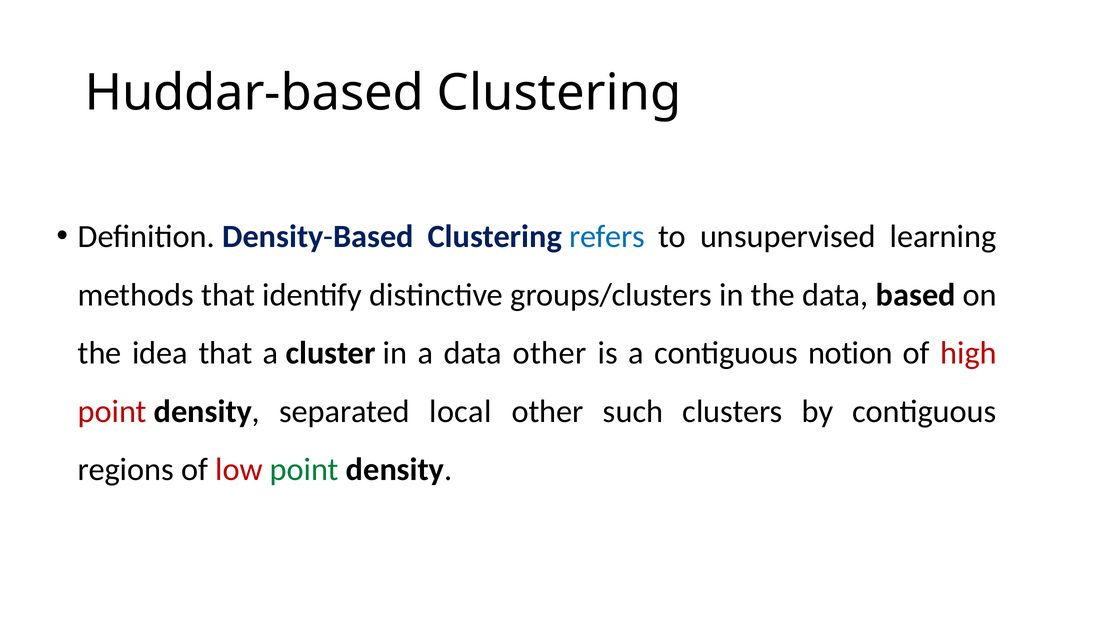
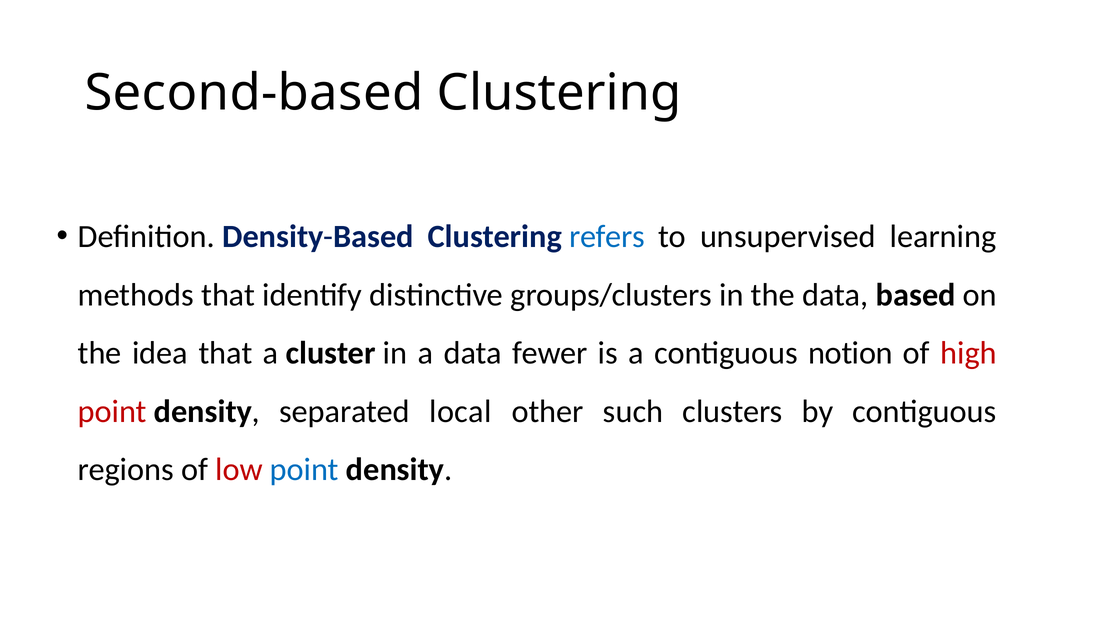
Huddar-based: Huddar-based -> Second-based (254, 93)
data other: other -> fewer (550, 353)
point colour: green -> blue (304, 470)
